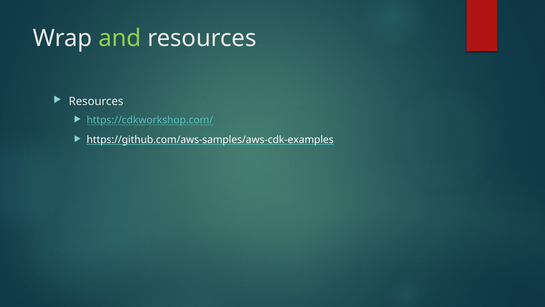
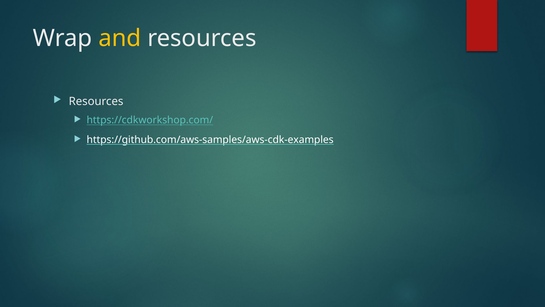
and colour: light green -> yellow (120, 38)
